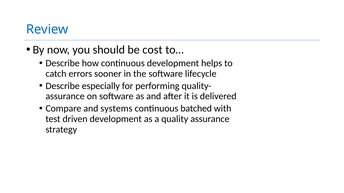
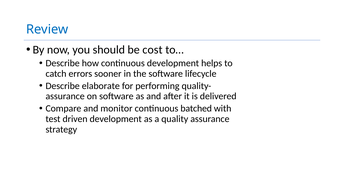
especially: especially -> elaborate (101, 86)
systems: systems -> monitor (116, 109)
